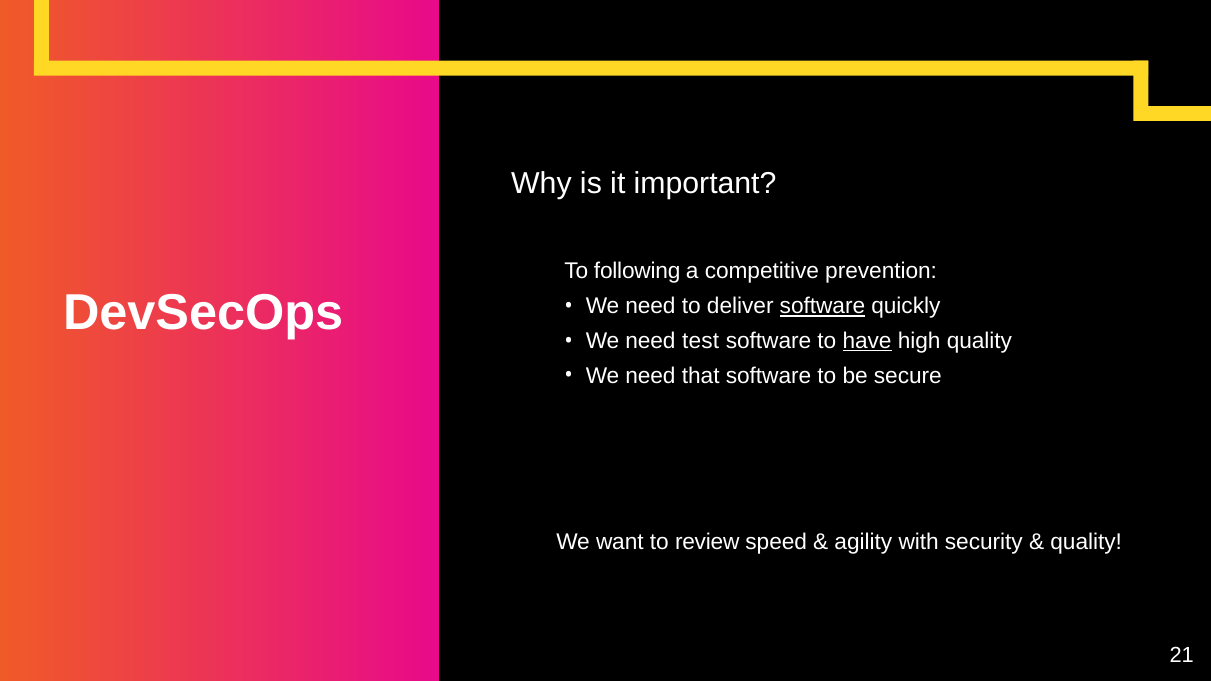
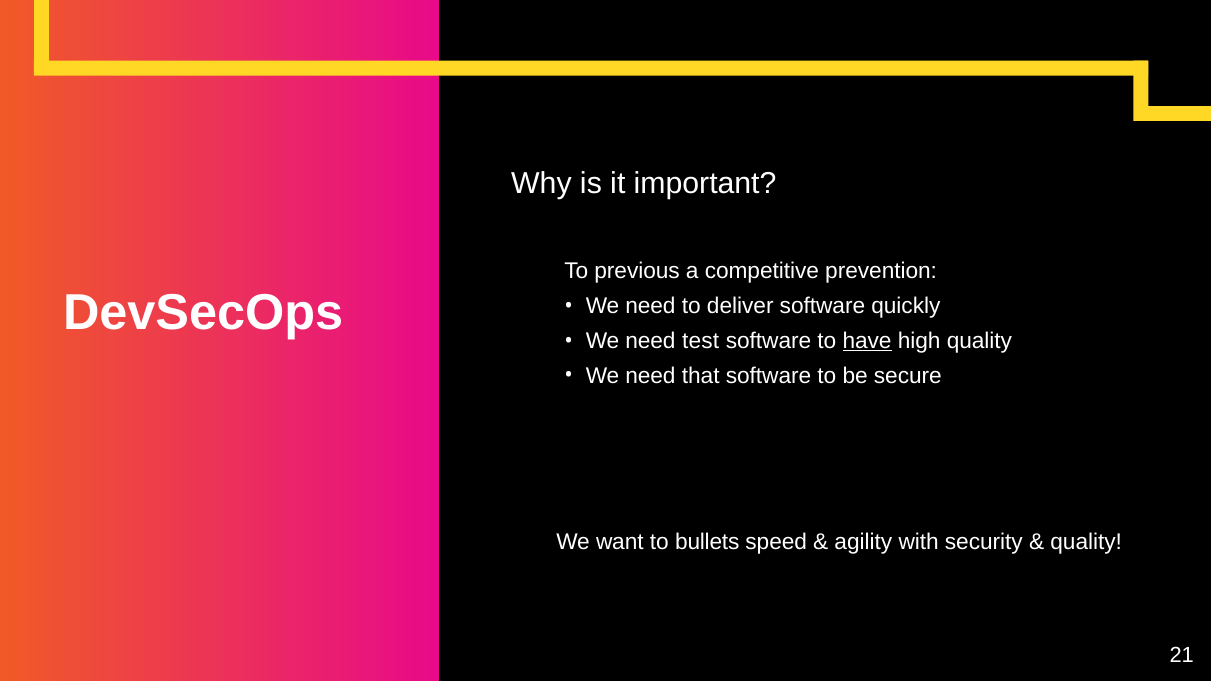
following: following -> previous (637, 271)
software underline: present -> none (822, 306)
review: review -> bullets (707, 542)
